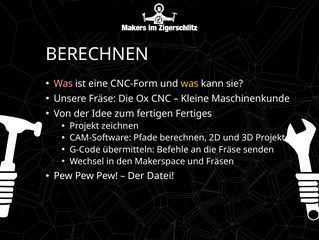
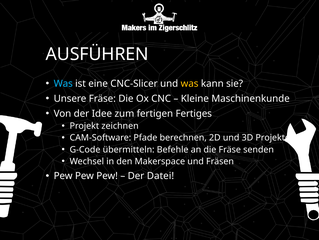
BERECHNEN: BERECHNEN -> AUSFÜHREN (97, 54)
Was colour: pink -> light blue (63, 83)
CNC-Form: CNC-Form -> CNC-Slicer (134, 83)
